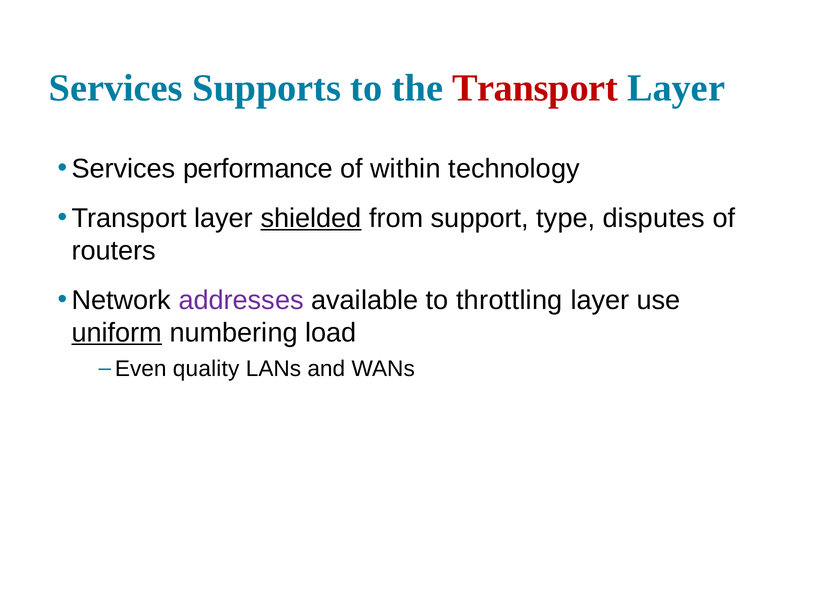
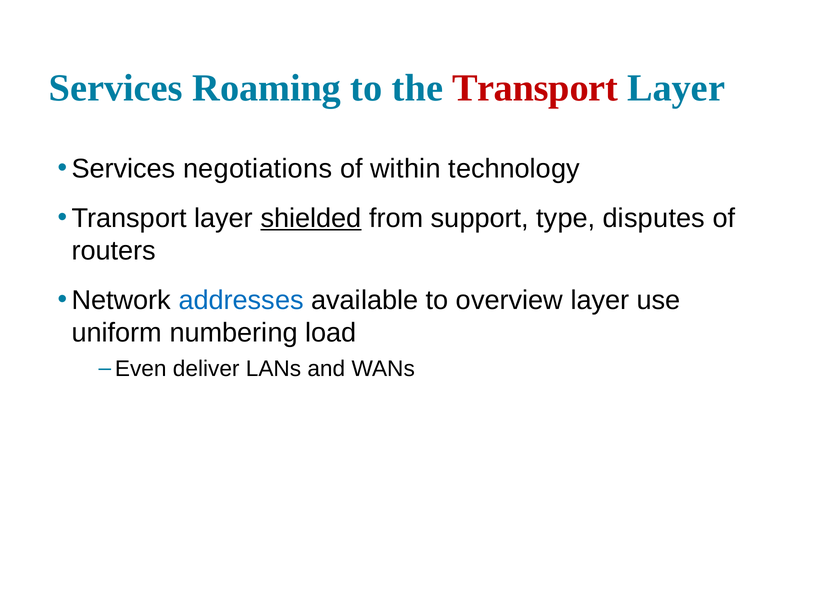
Supports: Supports -> Roaming (267, 88)
performance: performance -> negotiations (258, 169)
addresses colour: purple -> blue (241, 300)
throttling: throttling -> overview (509, 300)
uniform underline: present -> none (117, 333)
quality: quality -> deliver (206, 369)
